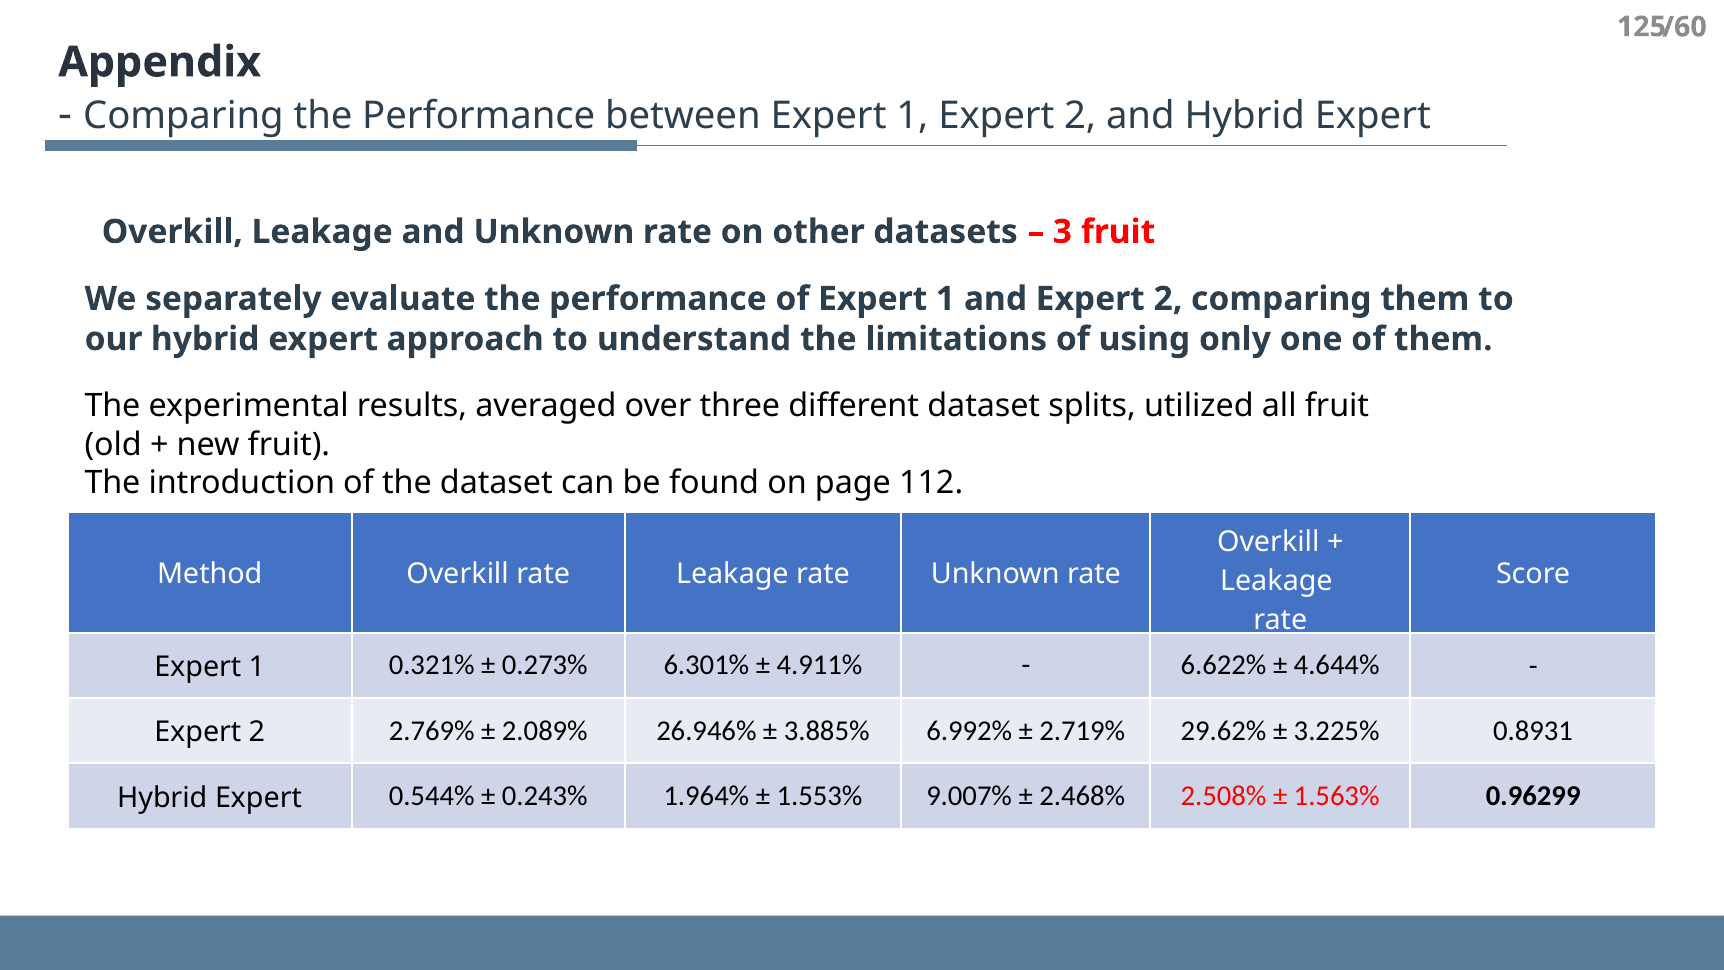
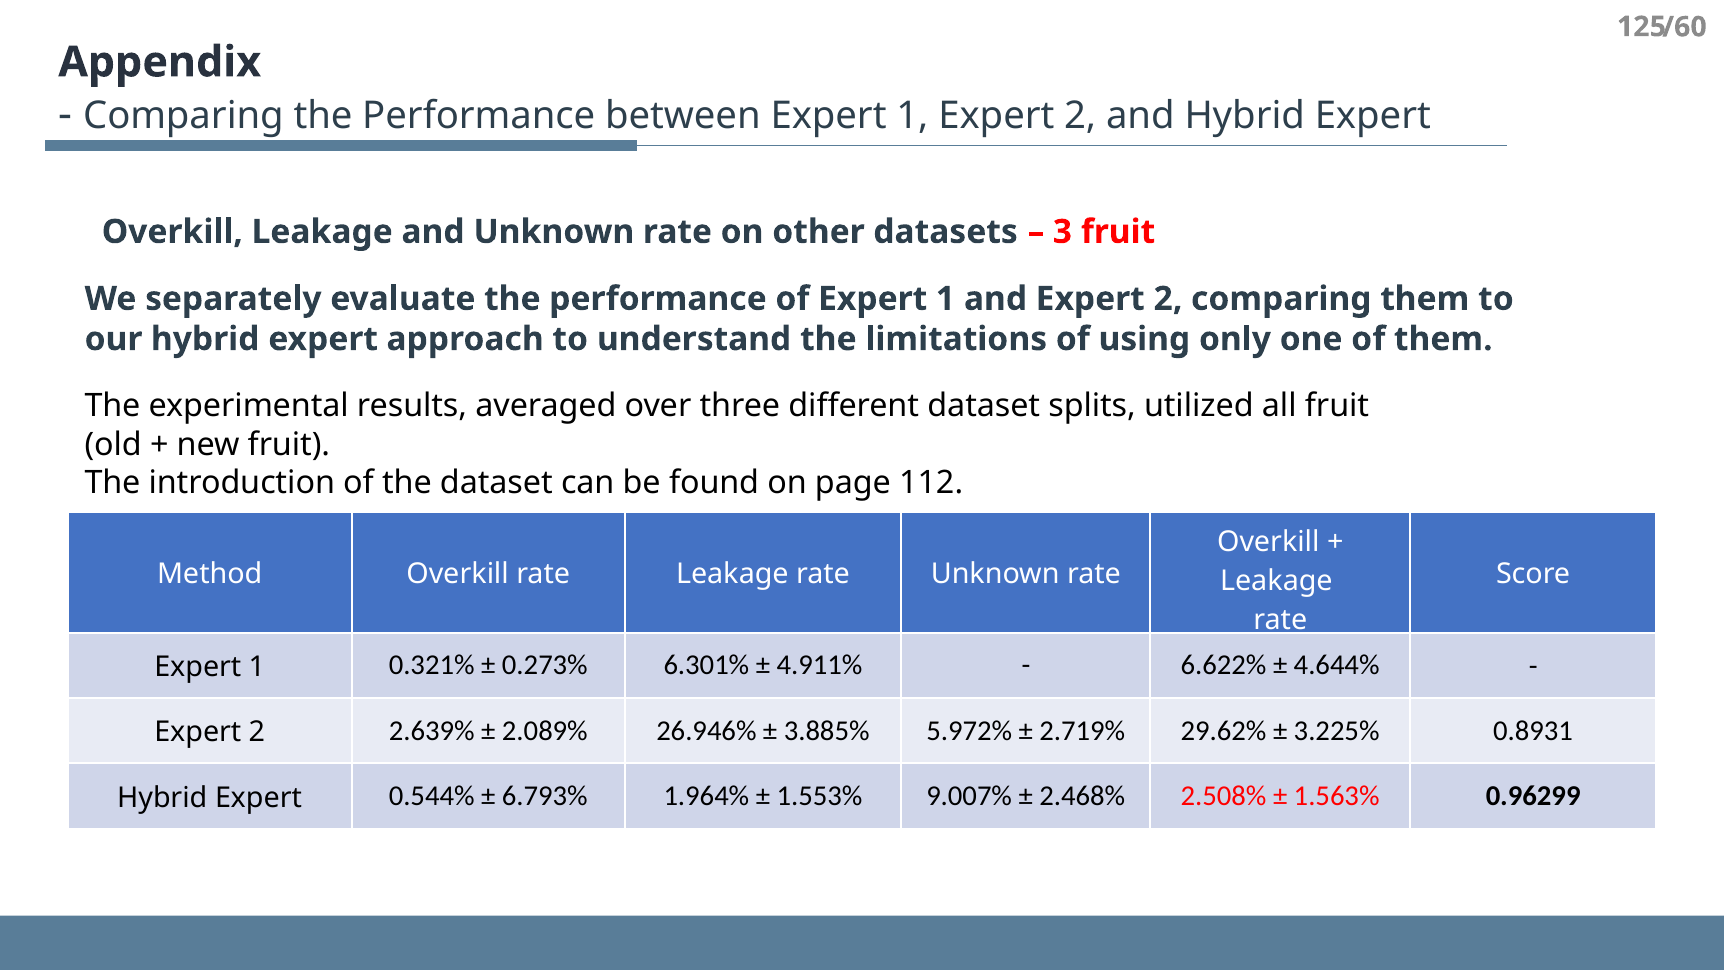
2.769%: 2.769% -> 2.639% (432, 731)
6.992%: 6.992% -> 5.972% (969, 731)
0.243%: 0.243% -> 6.793% (545, 796)
